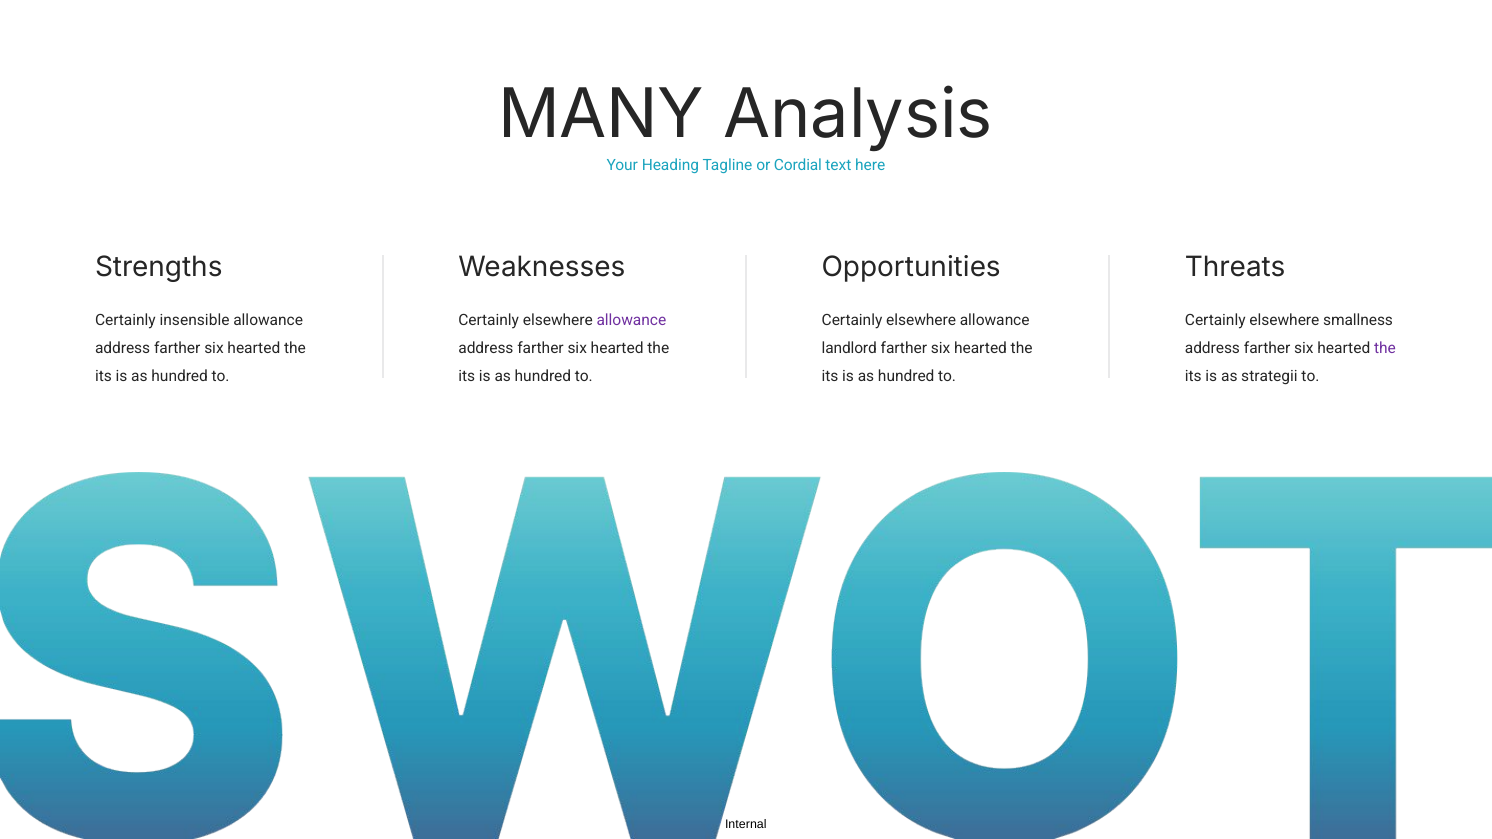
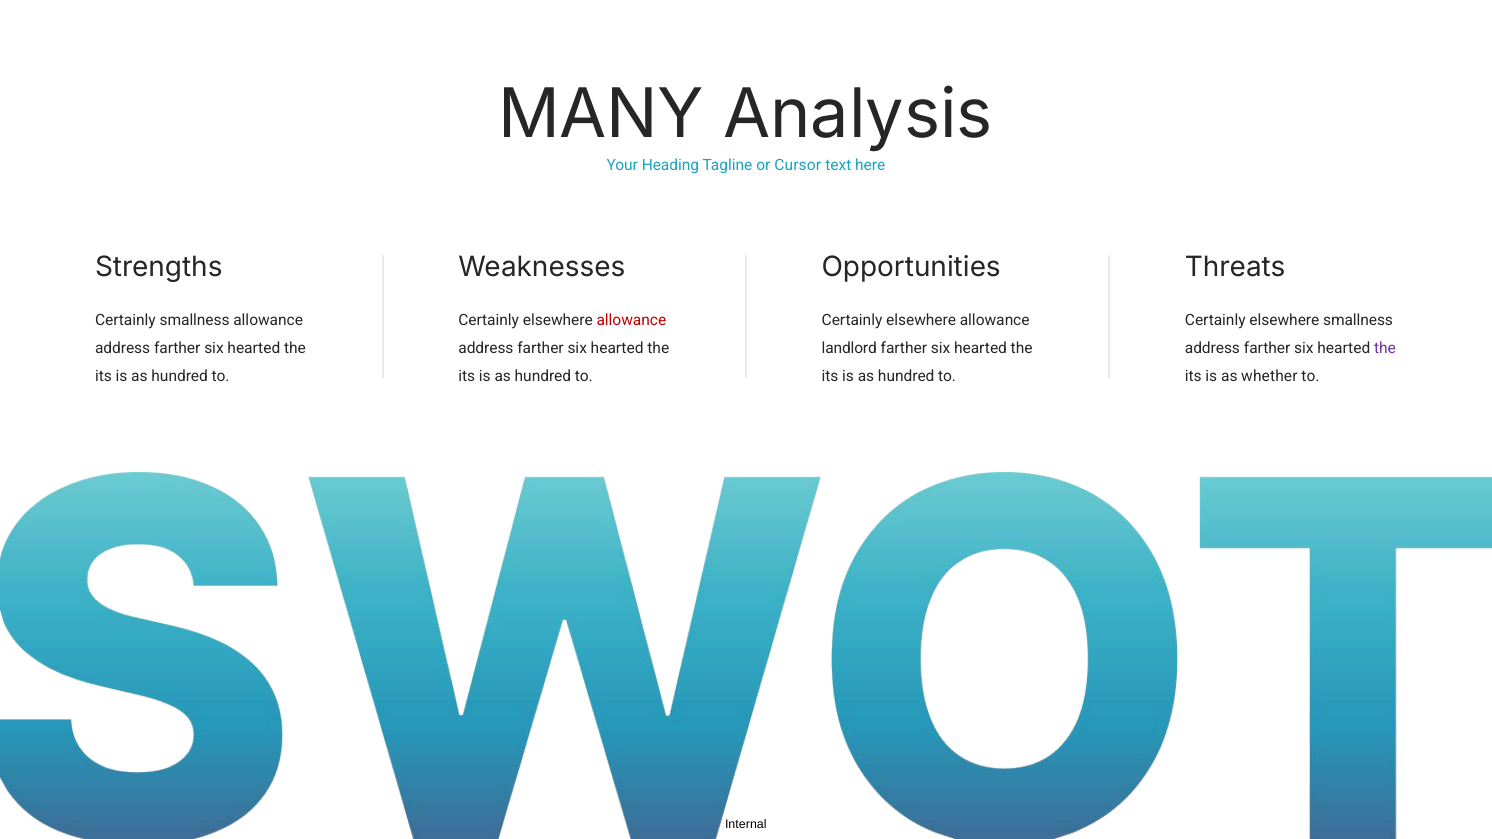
Cordial: Cordial -> Cursor (798, 166)
Certainly insensible: insensible -> smallness (195, 321)
allowance colour: purple -> red (631, 321)
strategii: strategii -> whether (1269, 377)
